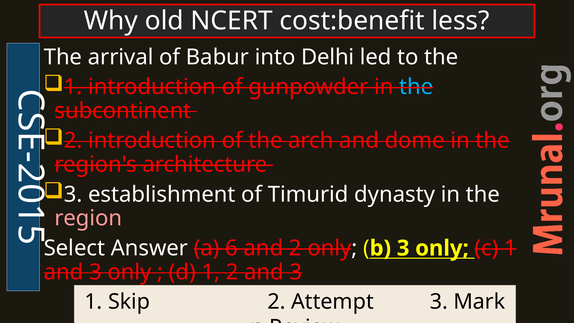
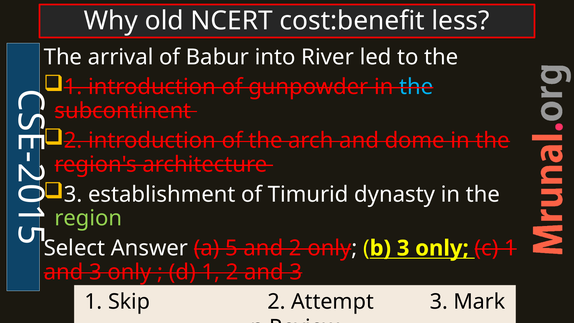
Delhi: Delhi -> River (328, 57)
region colour: pink -> light green (88, 218)
a 6: 6 -> 5 (232, 248)
